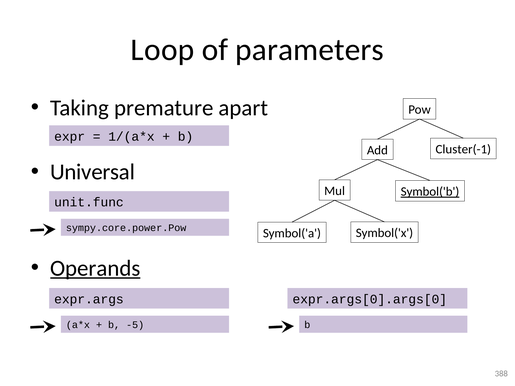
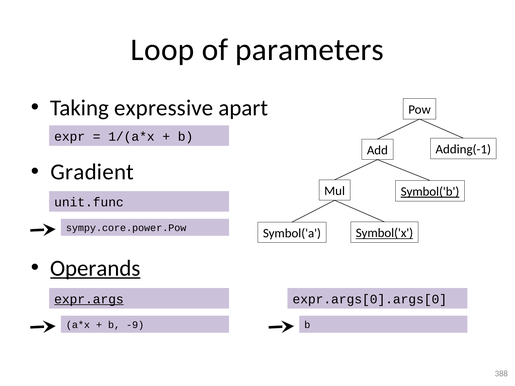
premature: premature -> expressive (164, 108)
Cluster(-1: Cluster(-1 -> Adding(-1 (463, 149)
Universal: Universal -> Gradient (92, 172)
Symbol('x underline: none -> present (384, 233)
expr.args underline: none -> present (89, 299)
-5: -5 -> -9 (135, 325)
